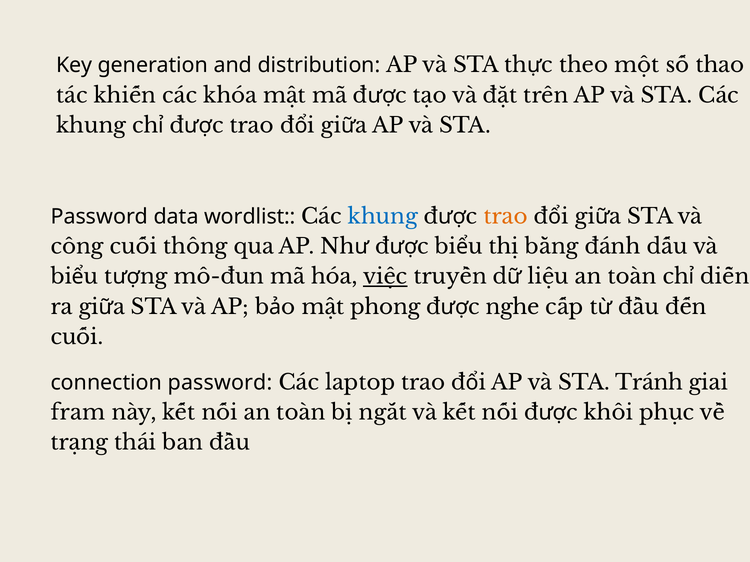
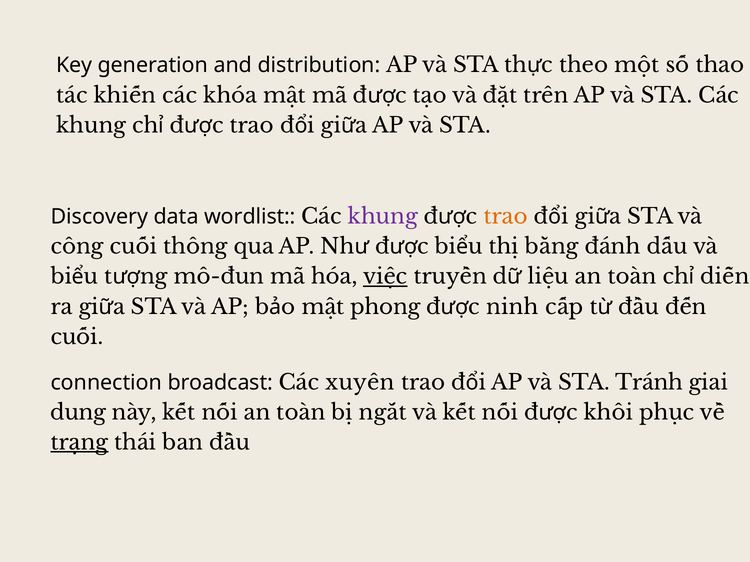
Password: Password -> Discovery (99, 217)
khung colour: blue -> purple (383, 217)
nghe: nghe -> ninh (512, 307)
connection password: password -> broadcast (220, 383)
laptop: laptop -> xuyên (360, 383)
fram: fram -> dung (78, 413)
trạng underline: none -> present (79, 443)
